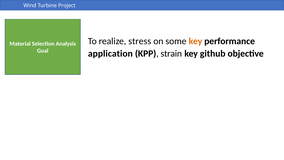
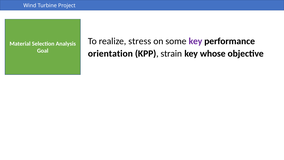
key colour: orange -> purple (195, 41)
application: application -> orientation (110, 54)
github: github -> whose (213, 54)
